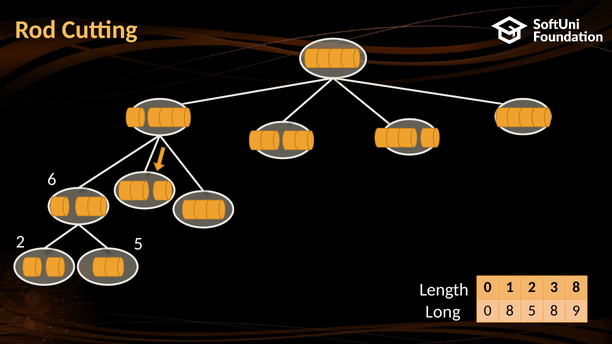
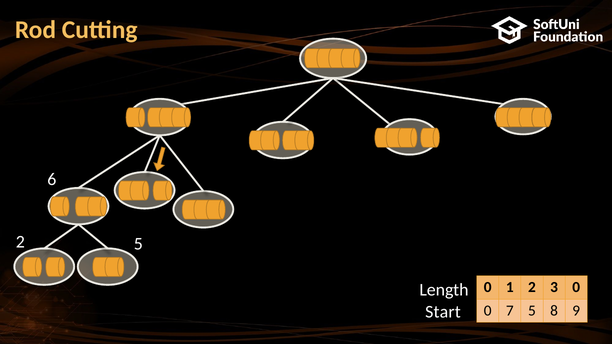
3 8: 8 -> 0 (576, 288)
0 8: 8 -> 7 (510, 311)
Long: Long -> Start (443, 312)
